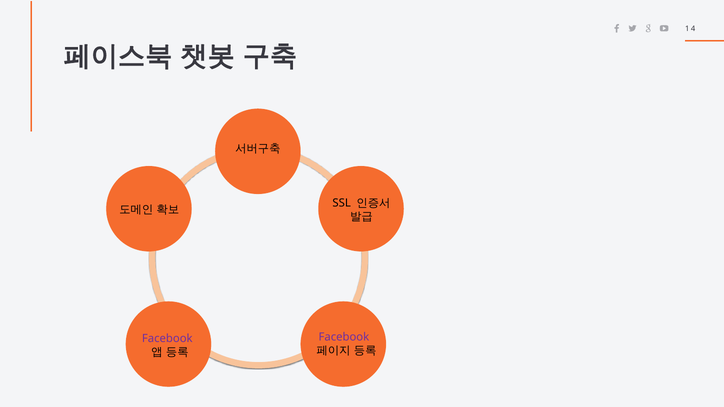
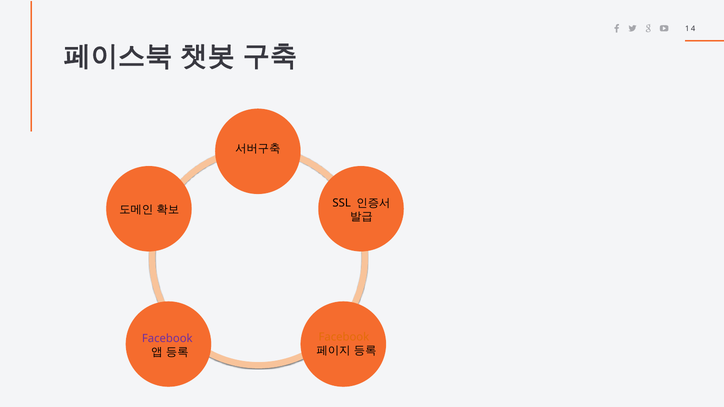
Facebook colour: purple -> orange (344, 337)
